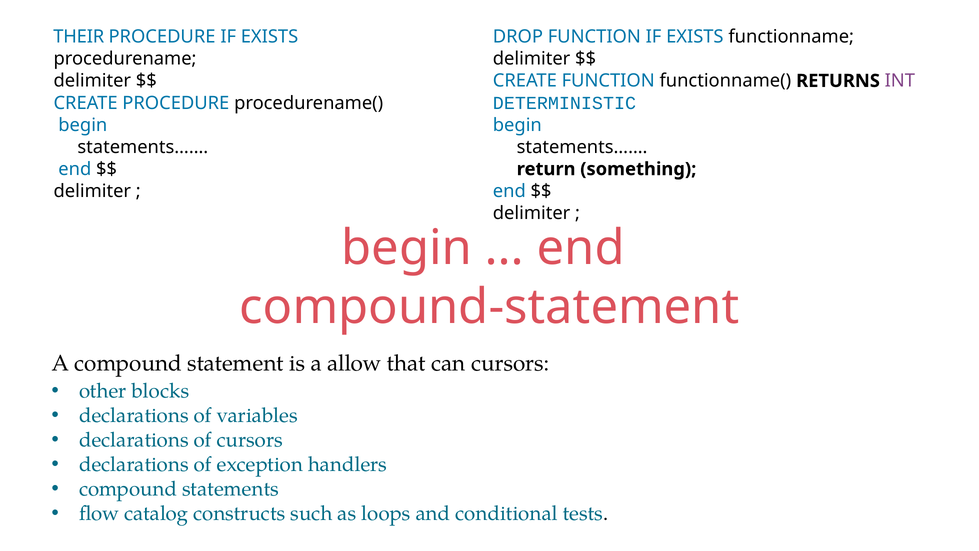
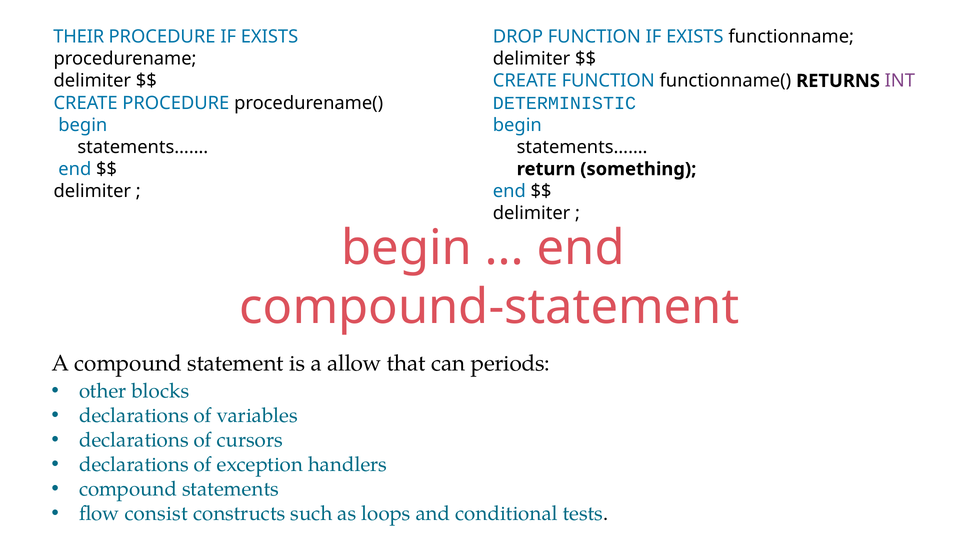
can cursors: cursors -> periods (510, 363)
catalog: catalog -> consist (156, 513)
